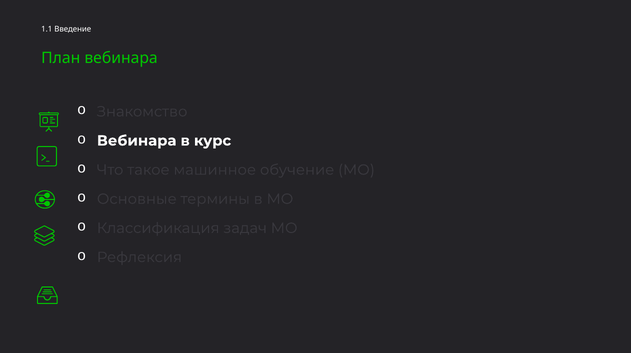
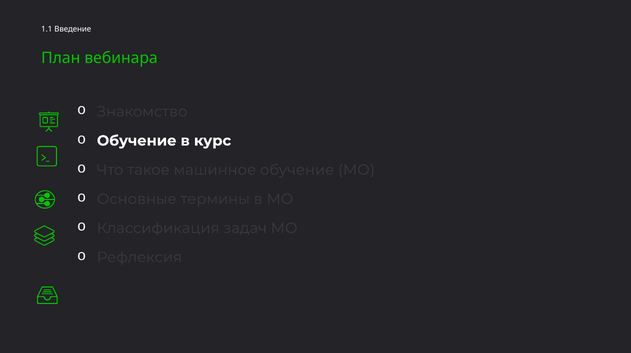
Вебинара: Вебинара -> Обучение (137, 141)
